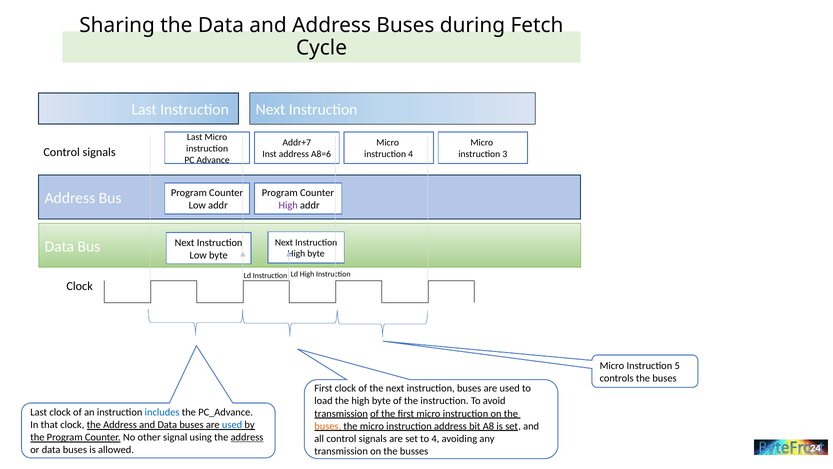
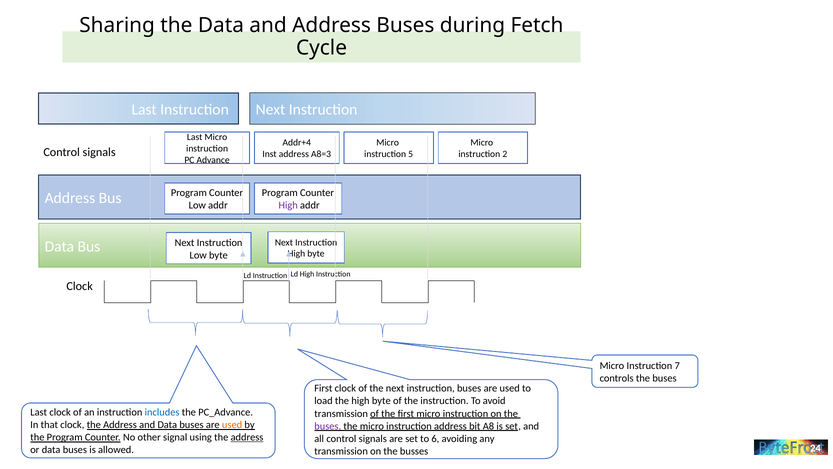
Addr+7: Addr+7 -> Addr+4 (297, 143)
A8=6: A8=6 -> A8=3 (321, 154)
instruction 4: 4 -> 5 (411, 154)
3: 3 -> 2 (505, 154)
5: 5 -> 7 (677, 365)
transmission underline: present -> none (341, 413)
used colour: blue -> orange (232, 424)
buses colour: orange -> purple (328, 426)
to 4: 4 -> 6 (435, 438)
